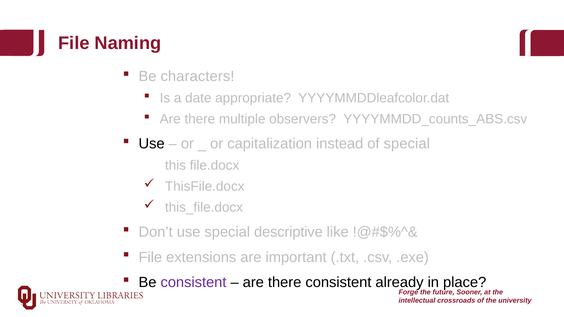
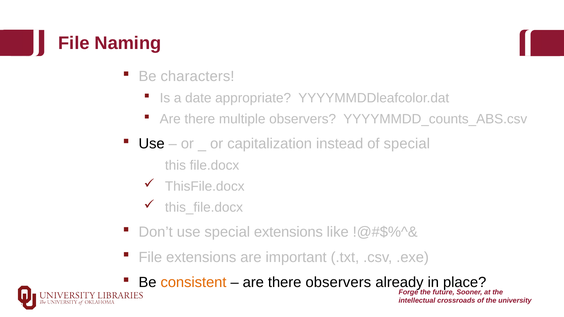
special descriptive: descriptive -> extensions (288, 232)
consistent colour: purple -> orange (193, 283)
there consistent: consistent -> observers (338, 283)
